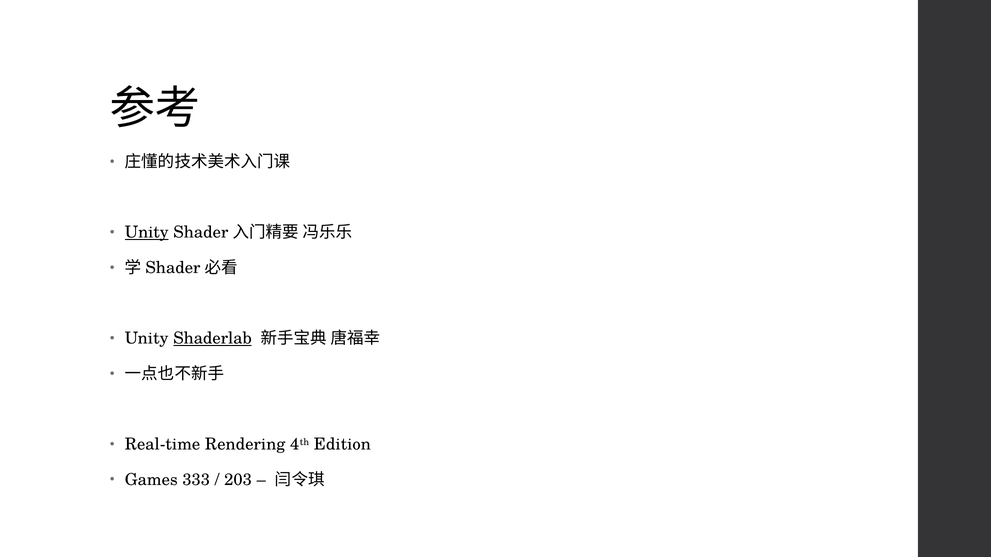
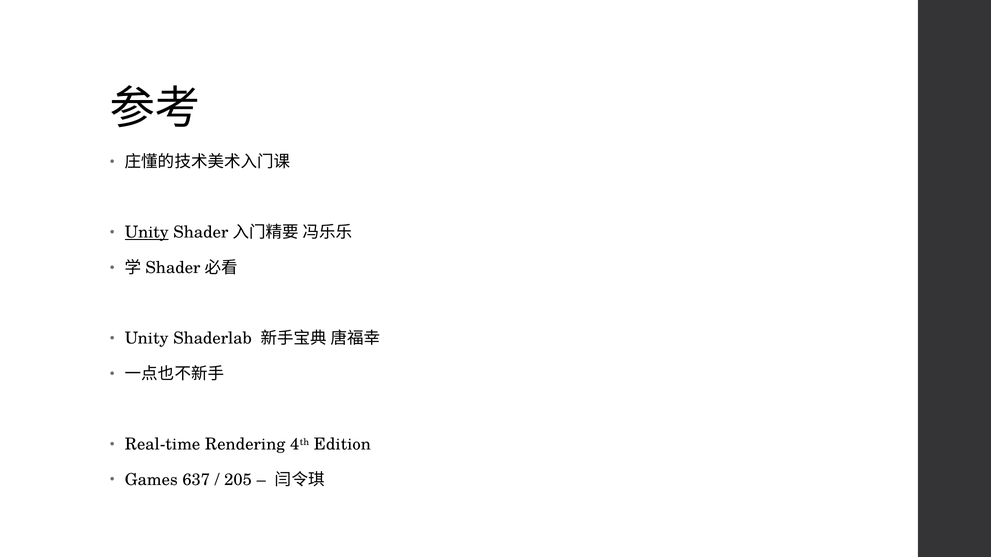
Shaderlab underline: present -> none (212, 339)
333: 333 -> 637 (196, 480)
203: 203 -> 205 (238, 480)
